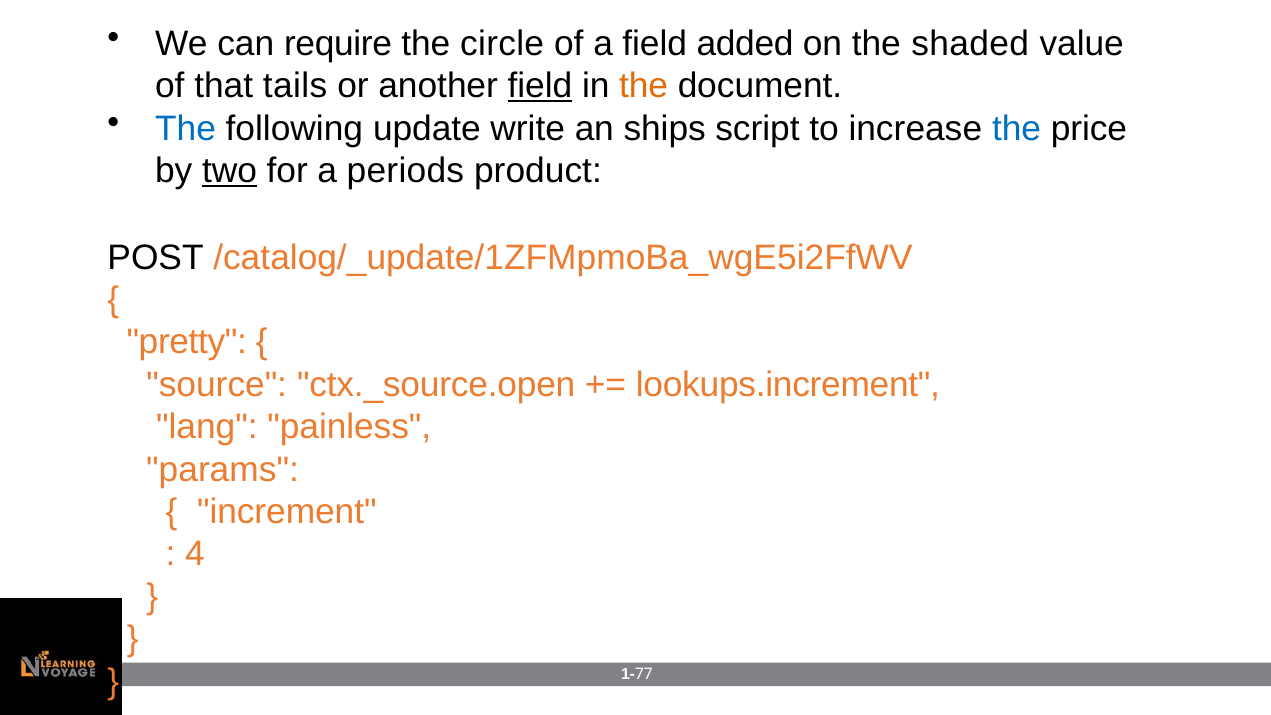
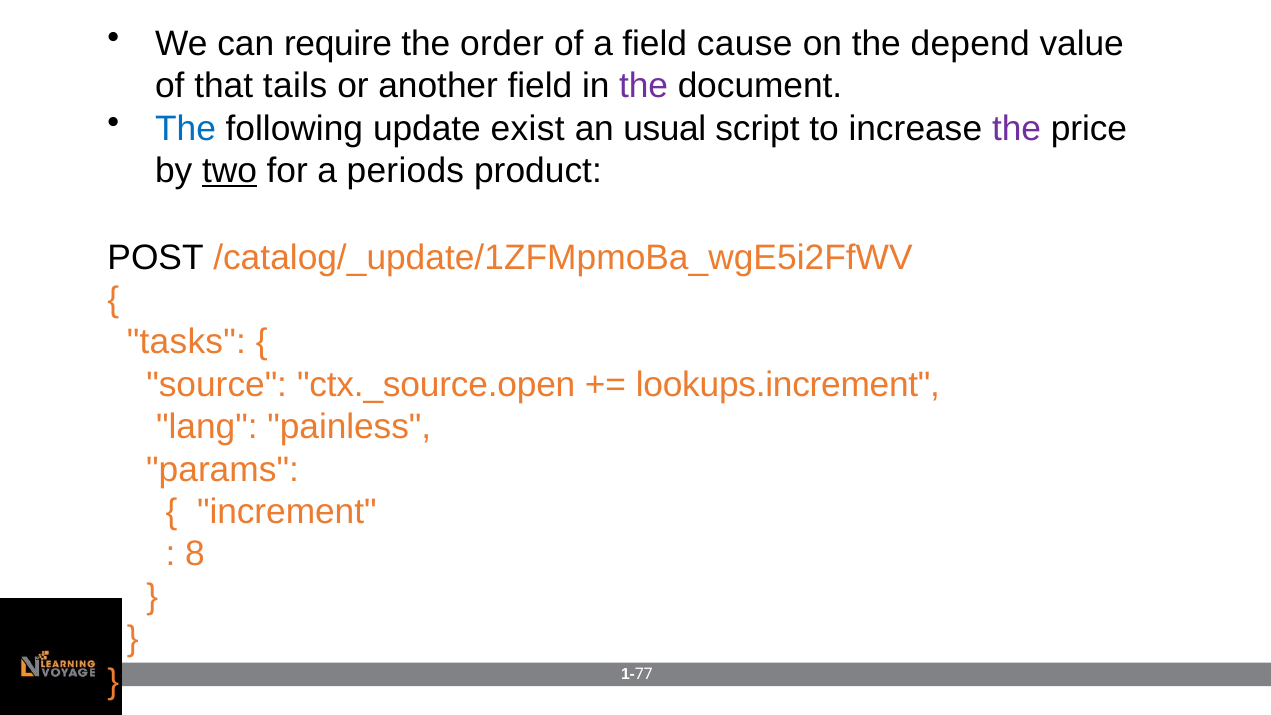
circle: circle -> order (502, 44)
added: added -> cause (745, 44)
shaded: shaded -> depend (970, 44)
field underline: present -> none (540, 86)
the colour: orange -> purple (644, 86)
write: write -> exist (528, 129)
ships: ships -> usual (665, 129)
the colour: blue -> purple (1017, 129)
pretty: pretty -> tasks (186, 342)
4: 4 -> 8 (195, 554)
